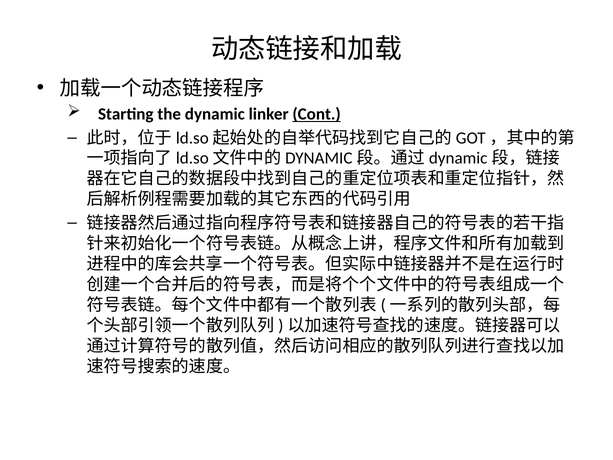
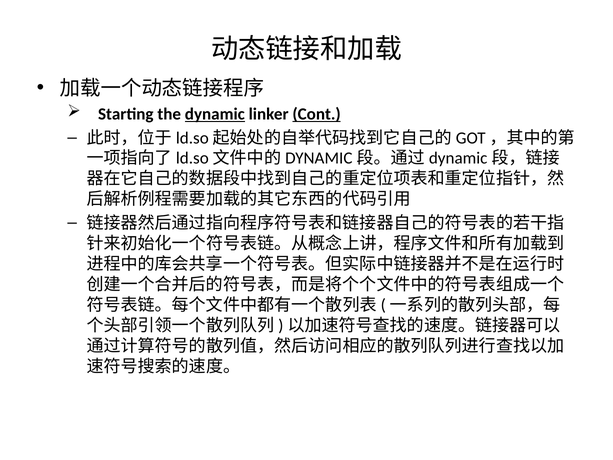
dynamic underline: none -> present (215, 114)
